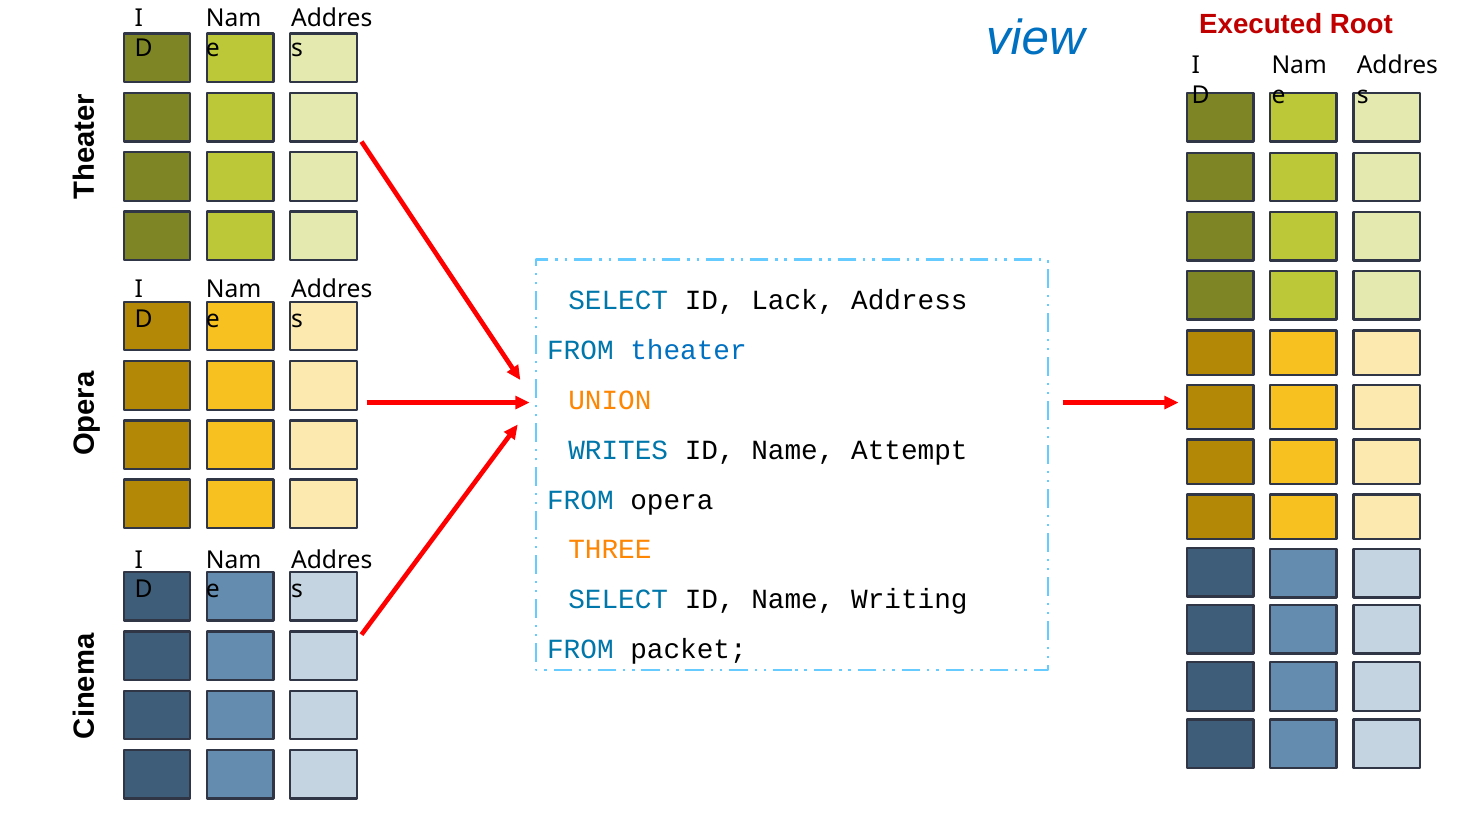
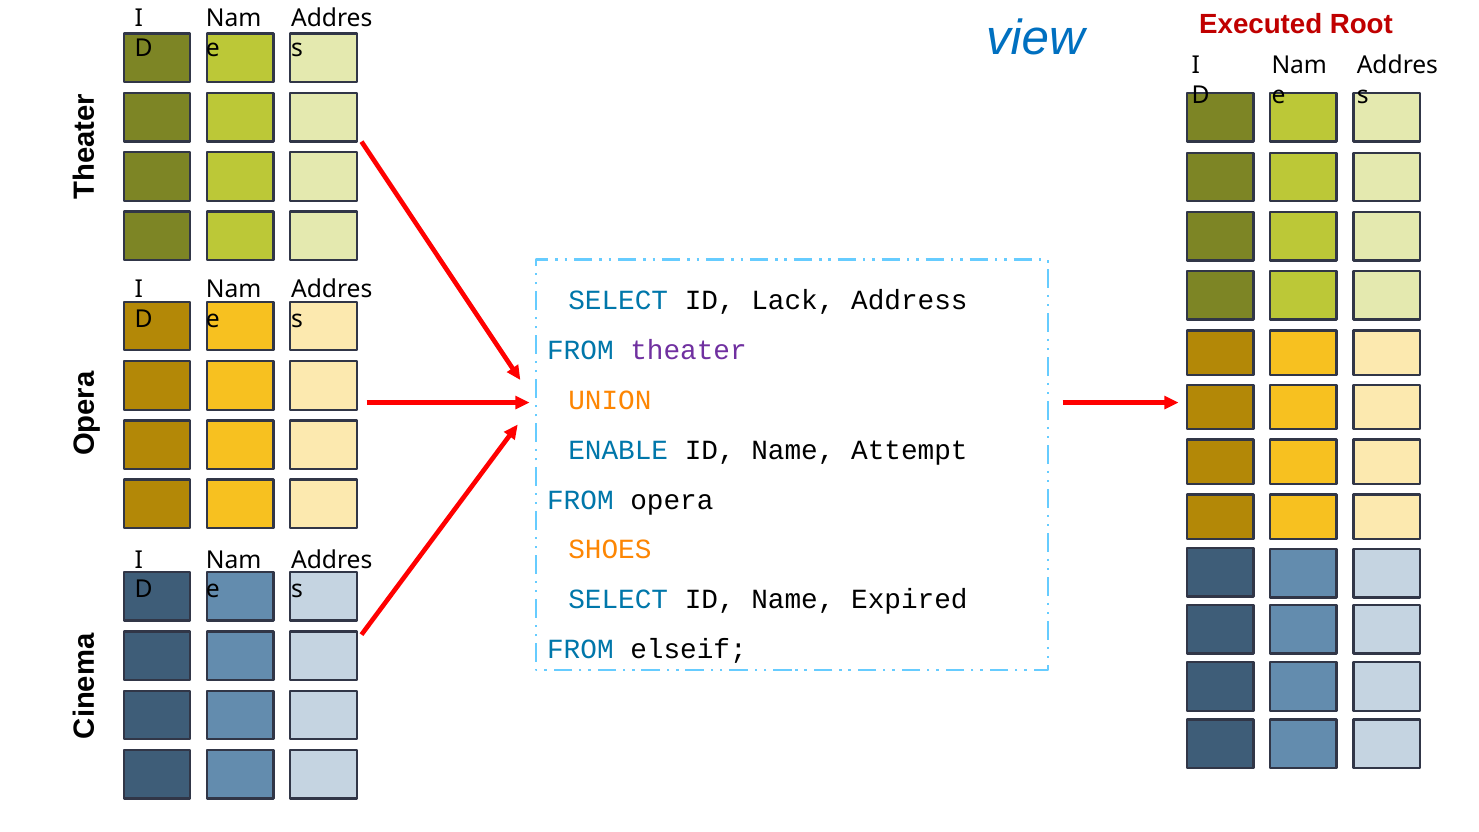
theater colour: blue -> purple (689, 350)
WRITES: WRITES -> ENABLE (618, 450)
THREE: THREE -> SHOES (610, 550)
Writing: Writing -> Expired (909, 600)
packet: packet -> elseif (689, 650)
